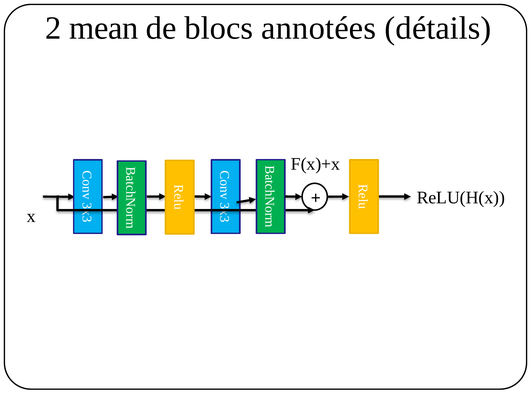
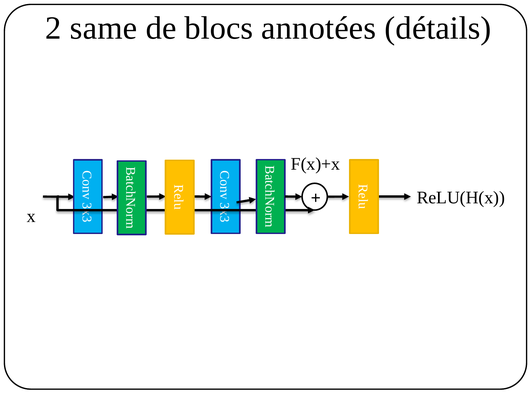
mean: mean -> same (104, 28)
